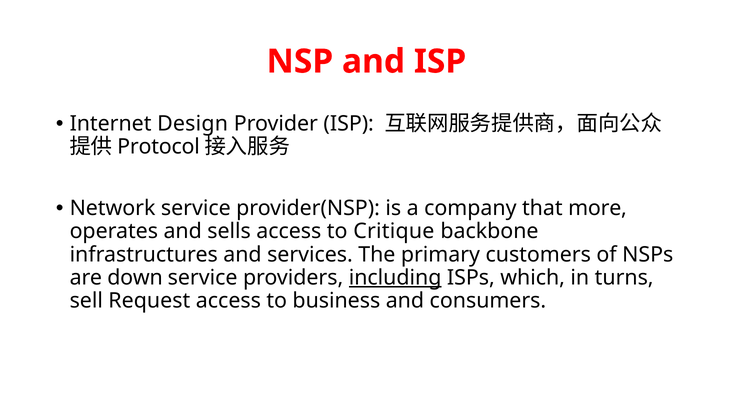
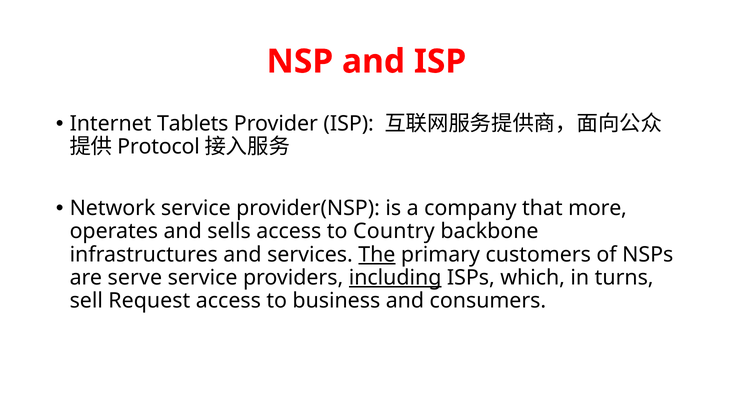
Design: Design -> Tablets (193, 124)
Critique: Critique -> Country (394, 232)
The underline: none -> present (377, 255)
down: down -> serve (135, 278)
